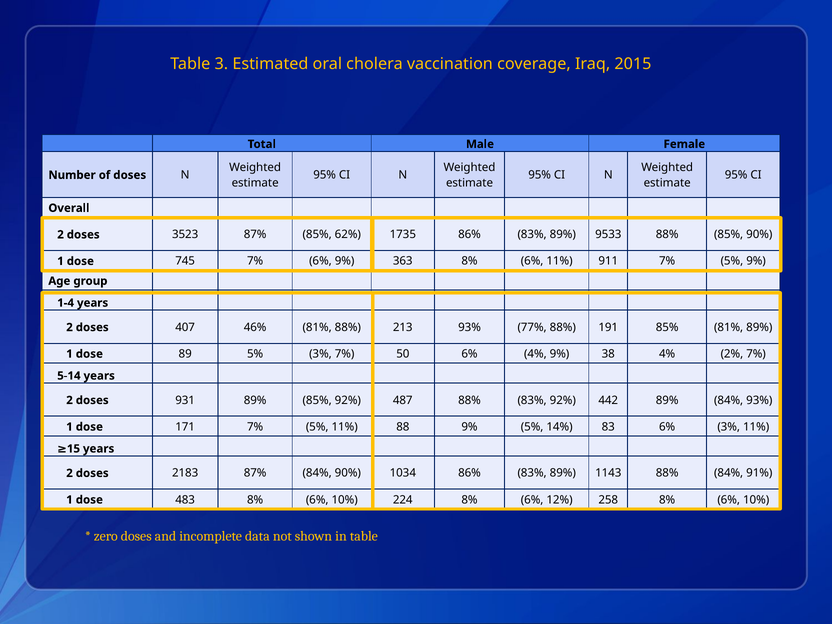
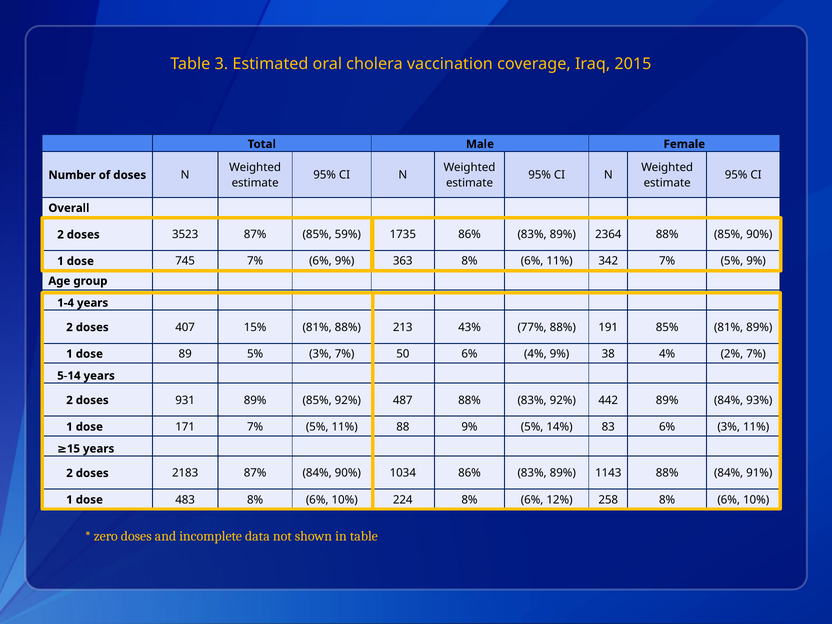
62%: 62% -> 59% (348, 235)
9533: 9533 -> 2364 (608, 235)
911: 911 -> 342 (608, 261)
46%: 46% -> 15% (255, 327)
213 93%: 93% -> 43% (470, 327)
